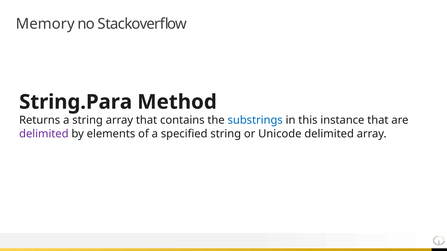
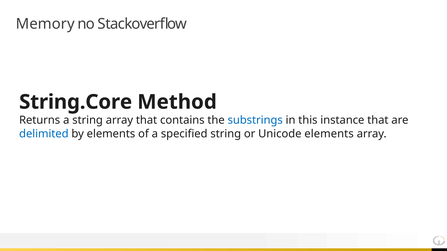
String.Para: String.Para -> String.Core (76, 102)
delimited colour: purple -> blue (44, 134)
Unicode delimited: delimited -> elements (329, 134)
